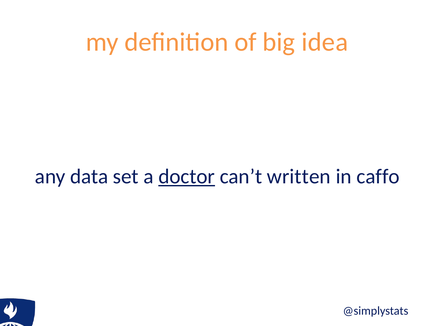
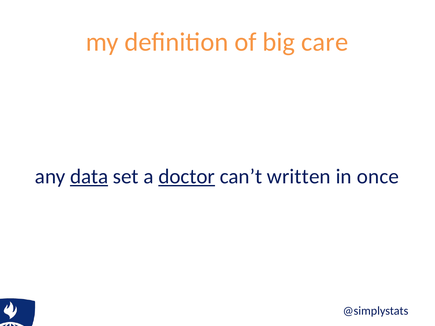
idea: idea -> care (325, 42)
data underline: none -> present (89, 177)
caffo: caffo -> once (378, 177)
